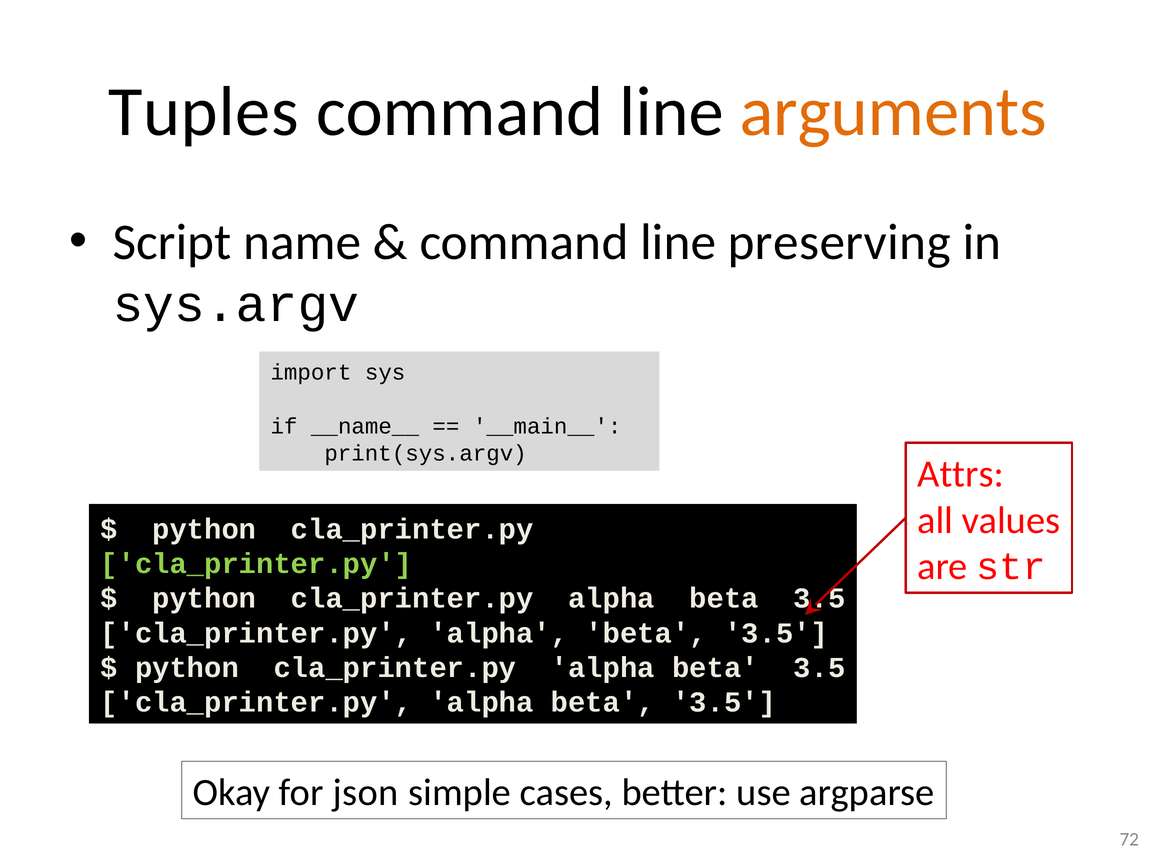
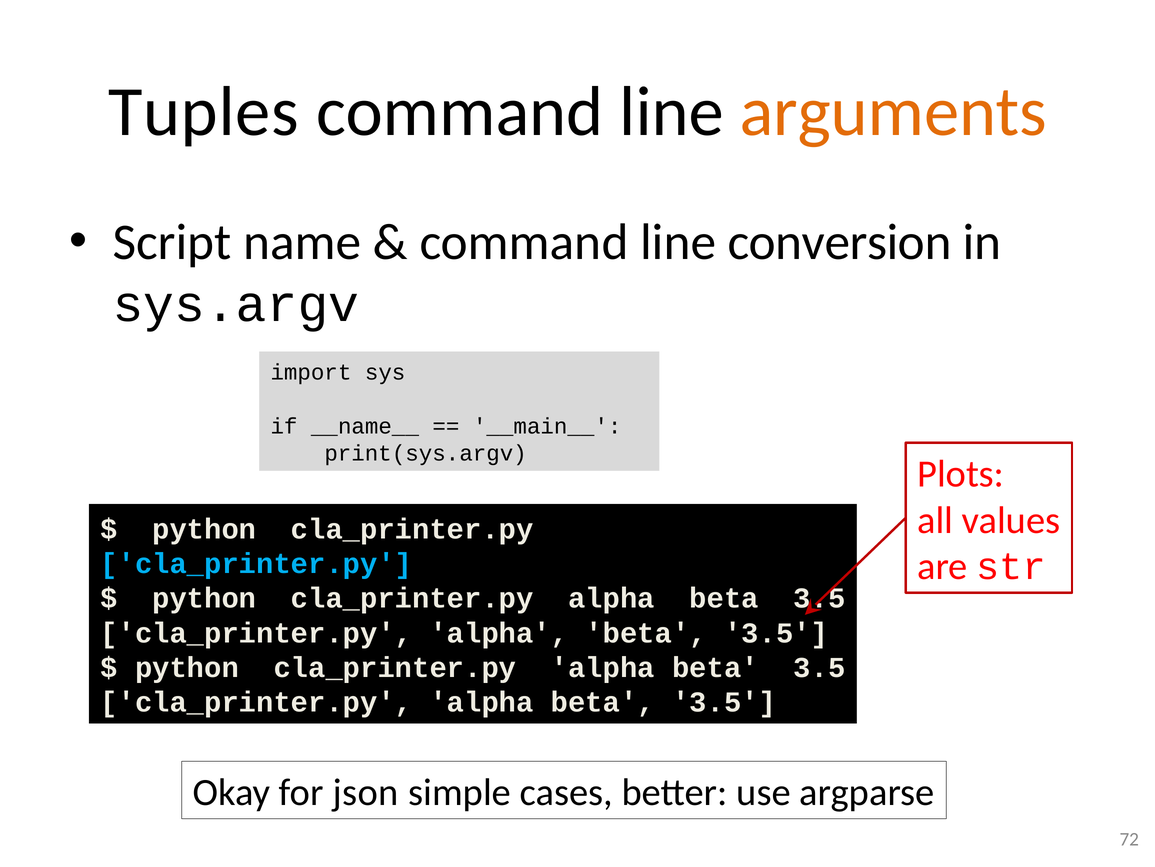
preserving: preserving -> conversion (840, 242)
Attrs: Attrs -> Plots (961, 474)
cla_printer.py colour: light green -> light blue (256, 563)
